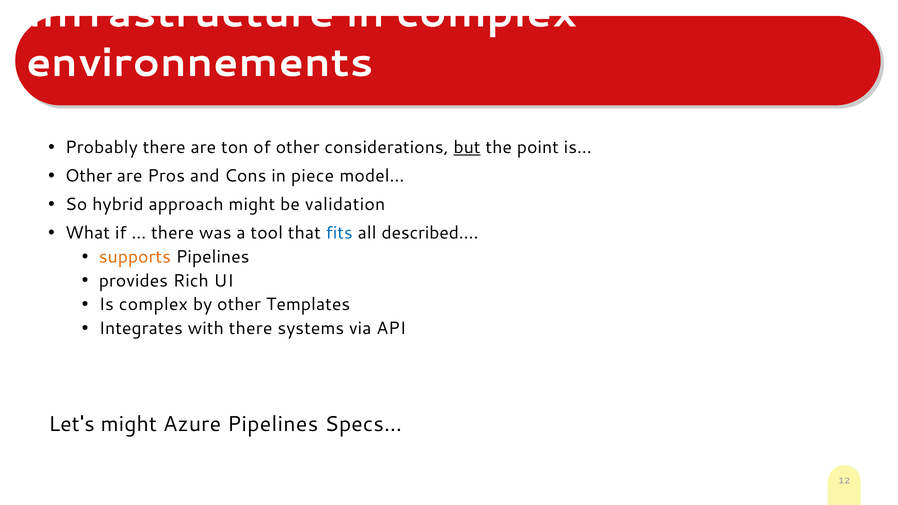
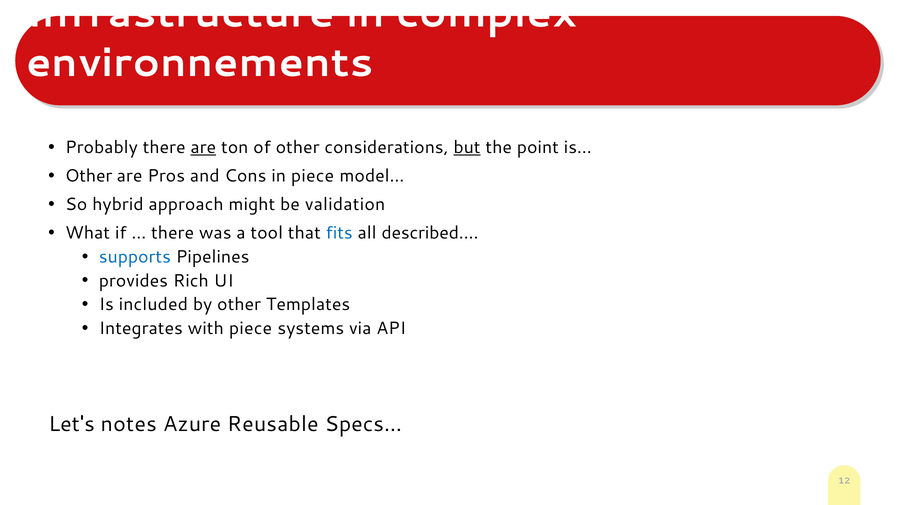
are underline: none -> present (203, 147)
supports colour: orange -> blue (135, 257)
Is complex: complex -> included (153, 305)
with there: there -> piece (251, 328)
Let's might: might -> notes (129, 424)
Azure Pipelines: Pipelines -> Reusable (273, 424)
